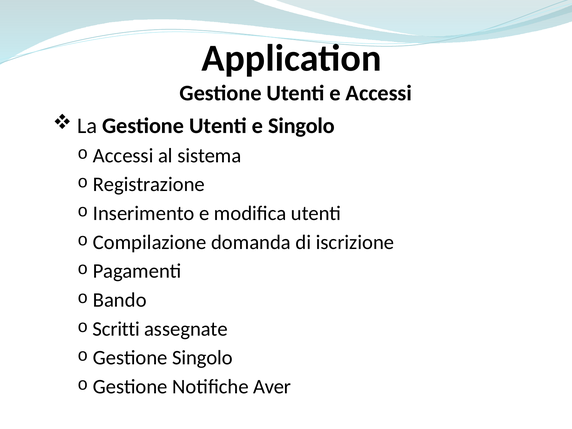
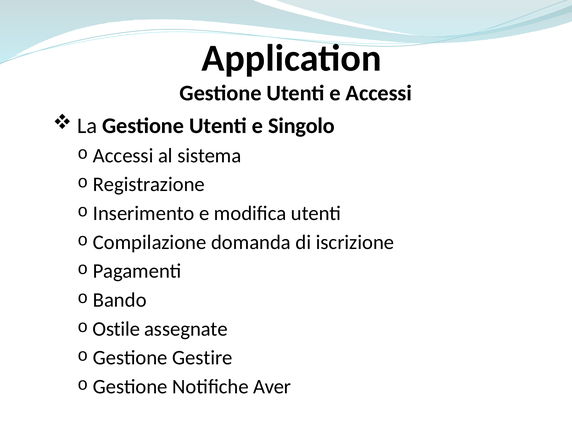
Scritti: Scritti -> Ostile (116, 329)
Gestione Singolo: Singolo -> Gestire (202, 358)
